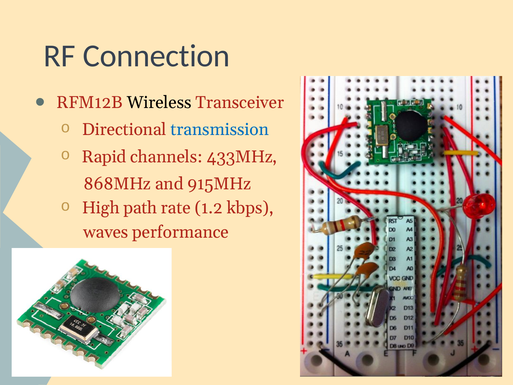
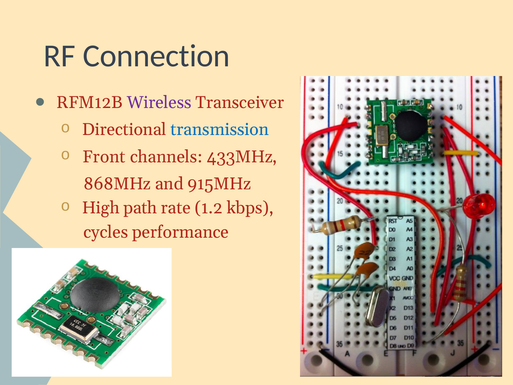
Wireless colour: black -> purple (159, 103)
Rapid: Rapid -> Front (104, 157)
waves: waves -> cycles (106, 232)
